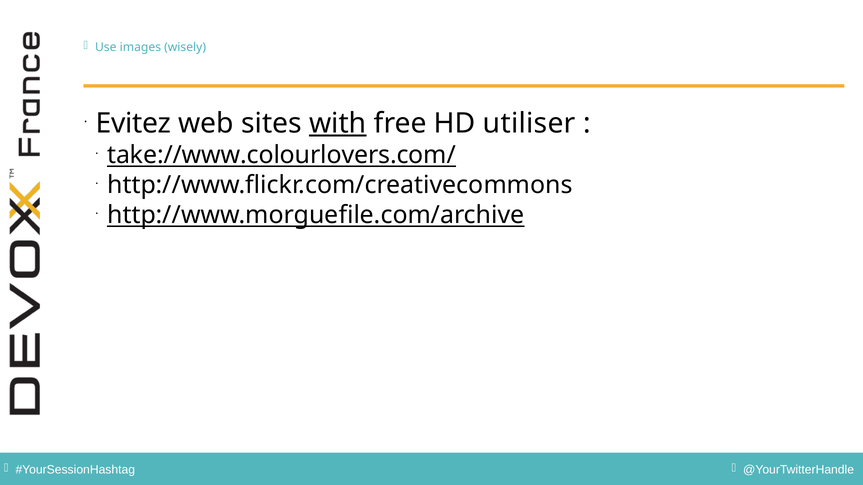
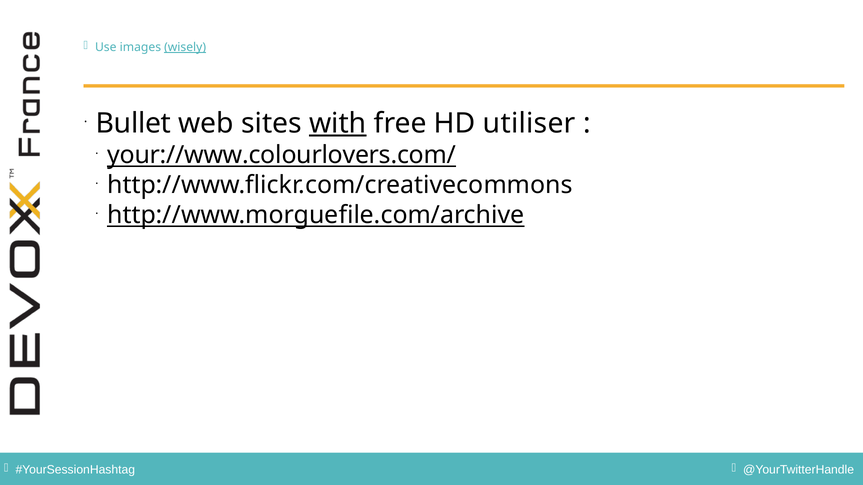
wisely underline: none -> present (185, 47)
Evitez: Evitez -> Bullet (133, 123)
take://www.colourlovers.com/: take://www.colourlovers.com/ -> your://www.colourlovers.com/ (282, 155)
